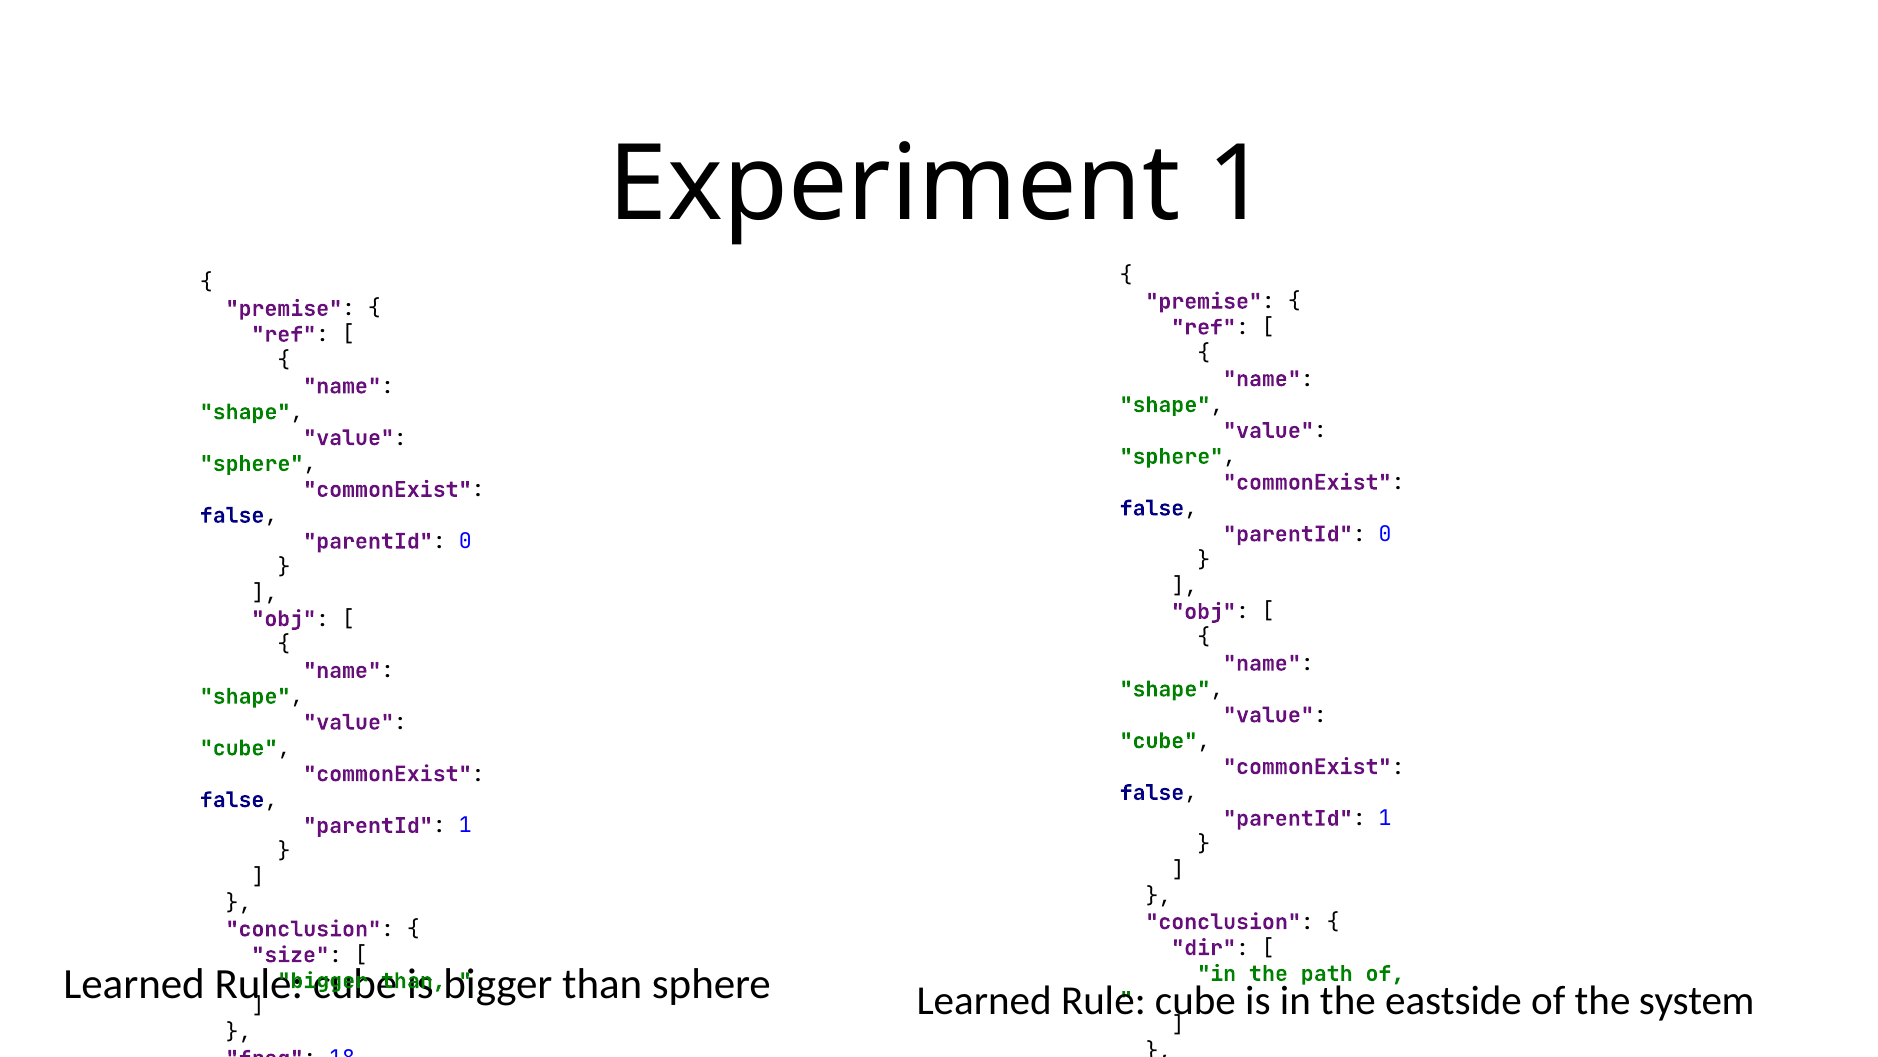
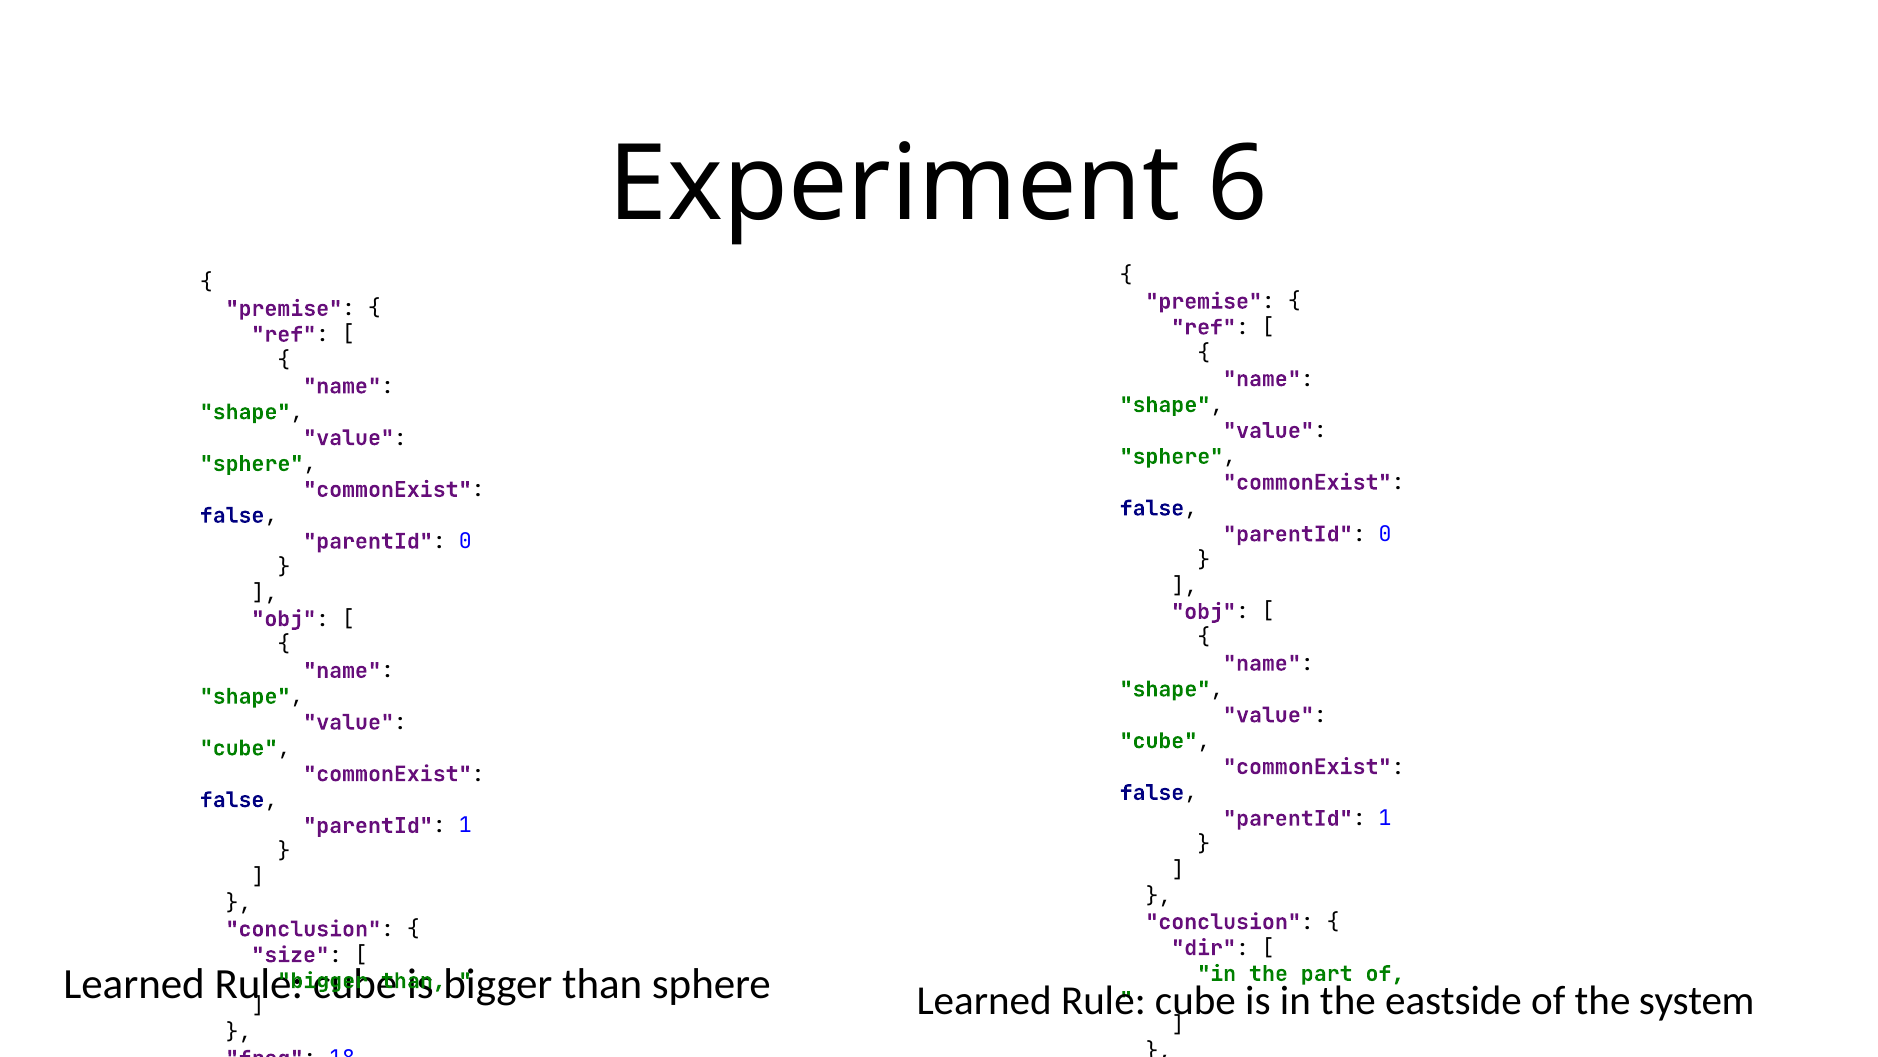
Experiment 1: 1 -> 6 (1238, 185)
path: path -> part (1327, 973)
